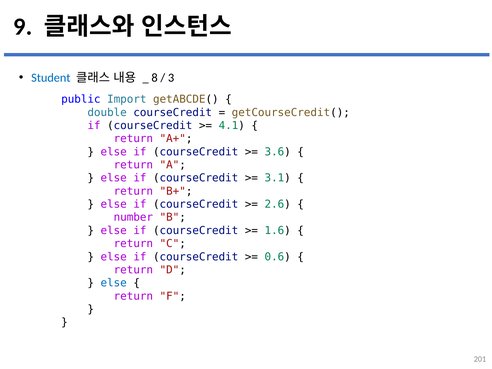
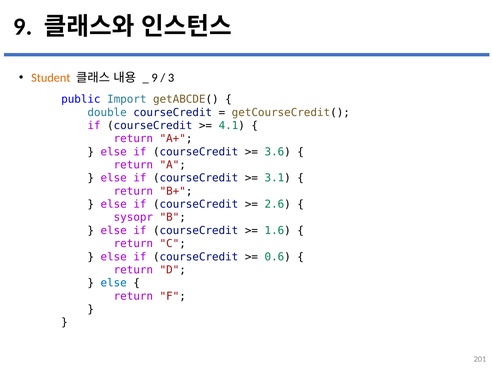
Student colour: blue -> orange (51, 78)
8: 8 -> 9 (155, 78)
number: number -> sysopr (133, 217)
